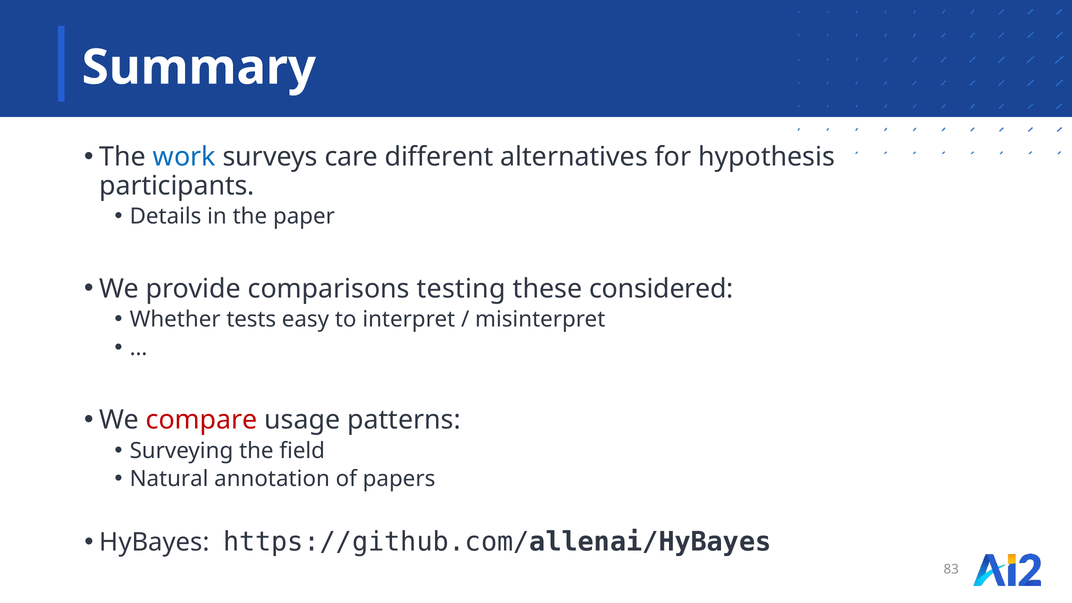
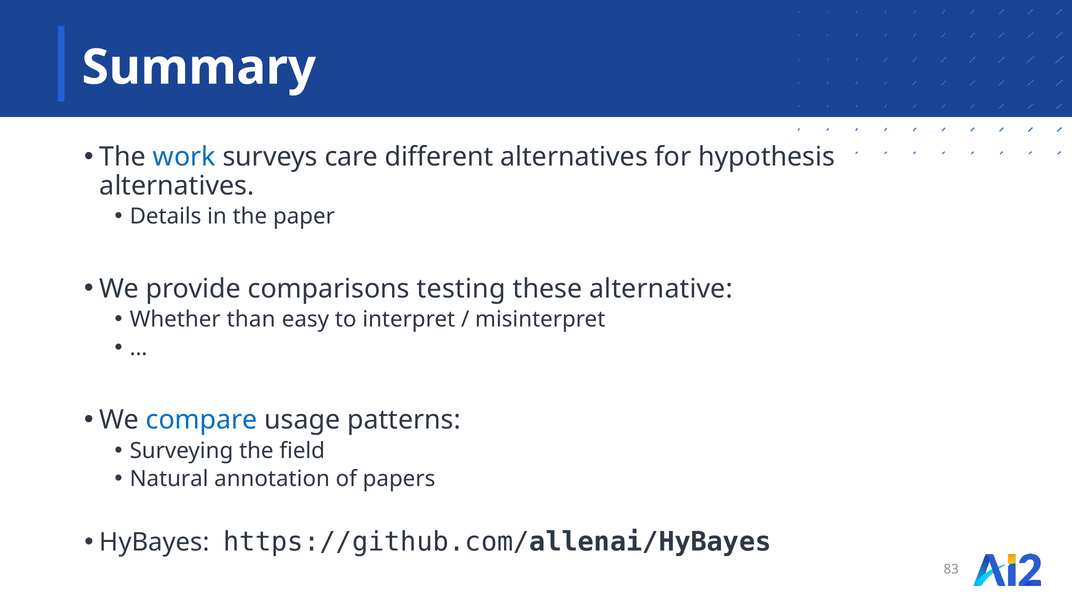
participants: participants -> alternatives (177, 186)
considered: considered -> alternative (661, 289)
tests: tests -> than (251, 319)
compare colour: red -> blue (202, 420)
